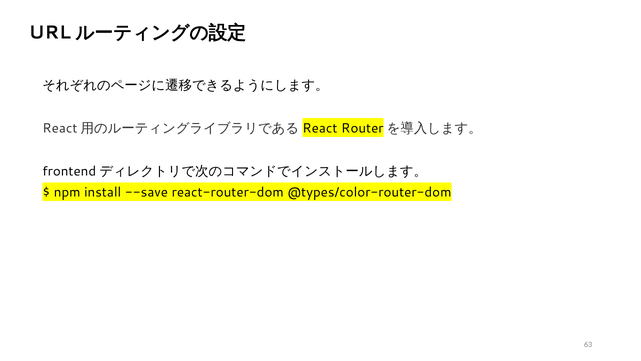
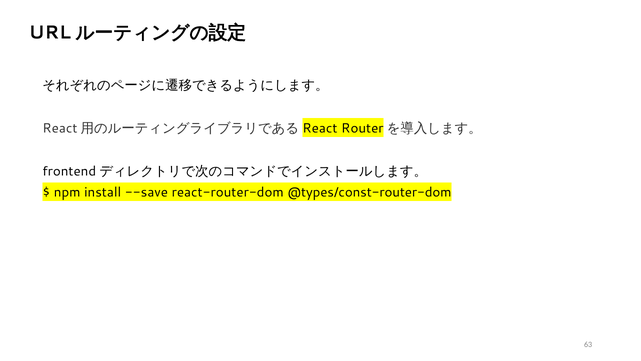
@types/color-router-dom: @types/color-router-dom -> @types/const-router-dom (369, 192)
